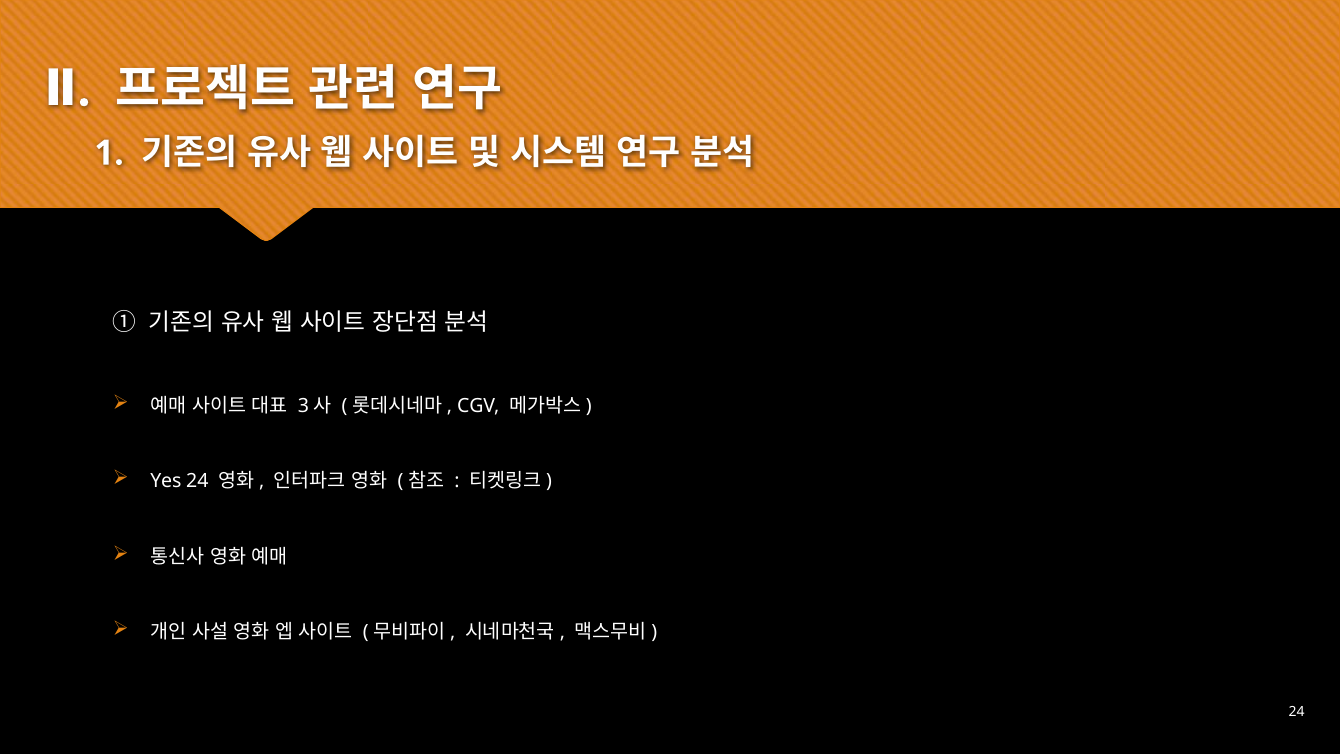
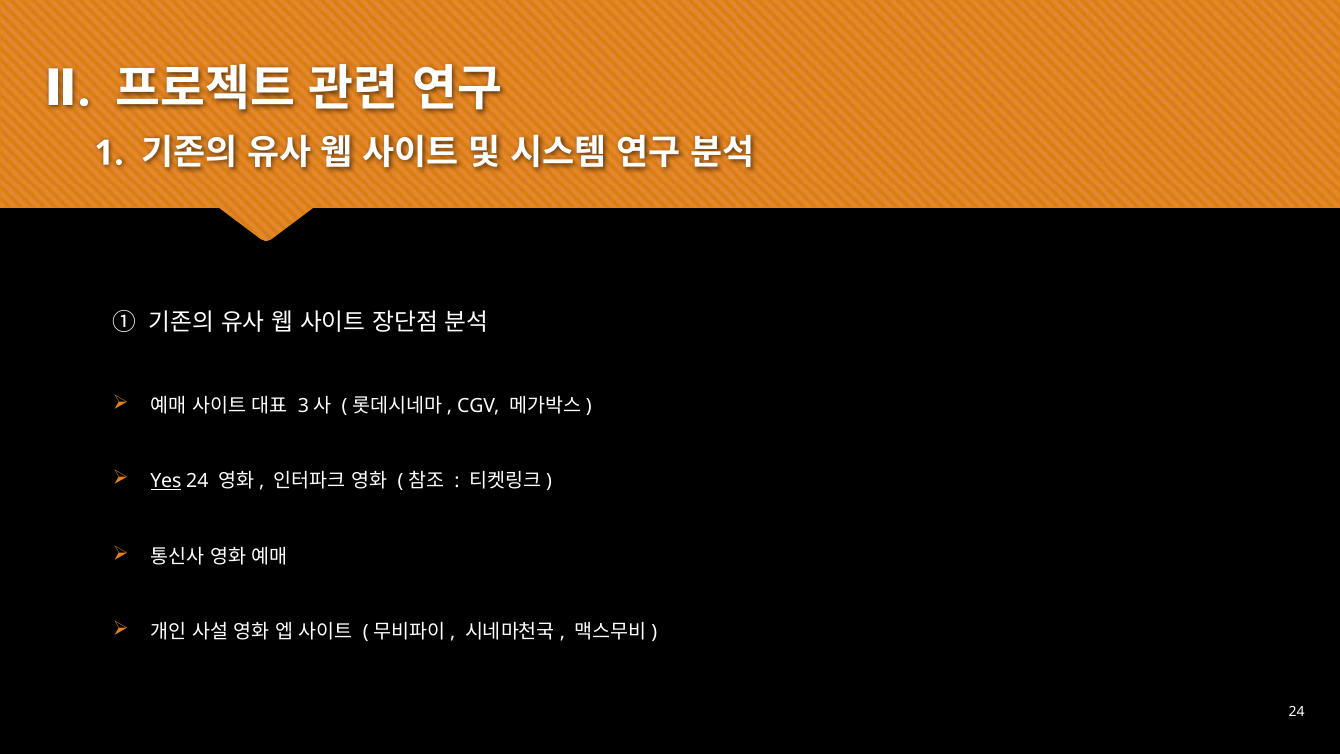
Yes underline: none -> present (166, 481)
